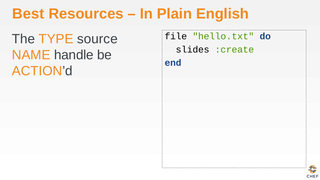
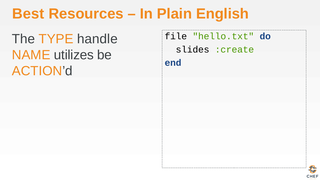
source: source -> handle (97, 39)
handle: handle -> utilizes (74, 55)
